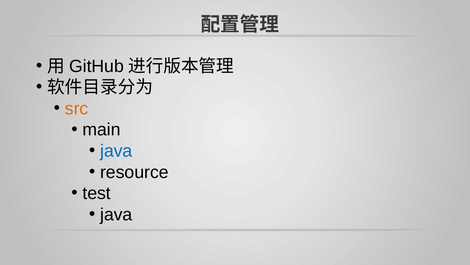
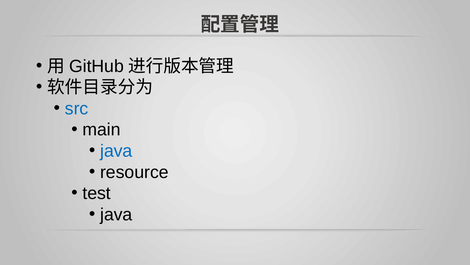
src colour: orange -> blue (77, 108)
